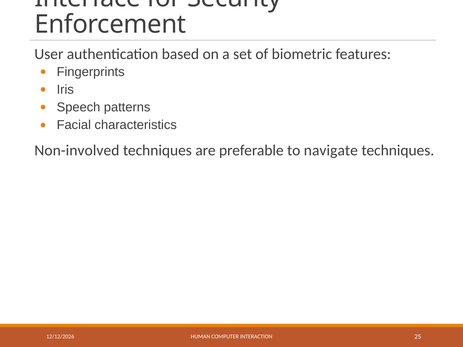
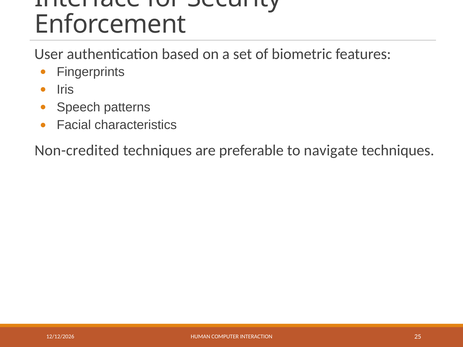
Non-involved: Non-involved -> Non-credited (77, 151)
